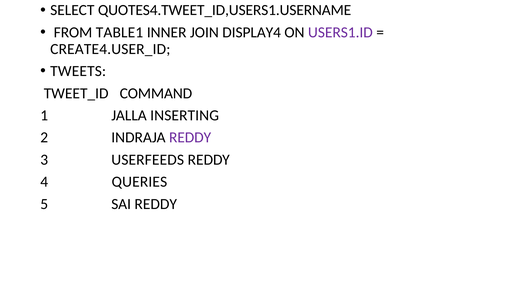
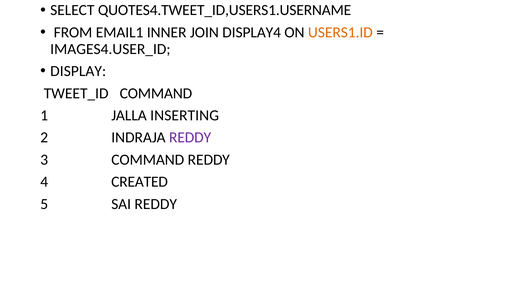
TABLE1: TABLE1 -> EMAIL1 (120, 32)
USERS1.ID colour: purple -> orange (340, 32)
CREATE4.USER_ID: CREATE4.USER_ID -> IMAGES4.USER_ID (110, 49)
TWEETS: TWEETS -> DISPLAY (78, 71)
3 USERFEEDS: USERFEEDS -> COMMAND (148, 160)
QUERIES: QUERIES -> CREATED (140, 182)
